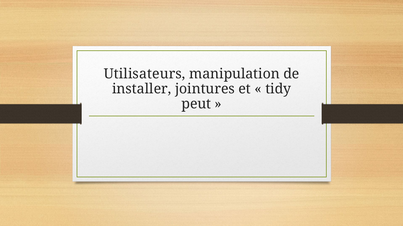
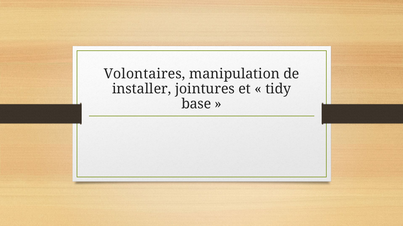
Utilisateurs: Utilisateurs -> Volontaires (145, 74)
peut: peut -> base (196, 104)
